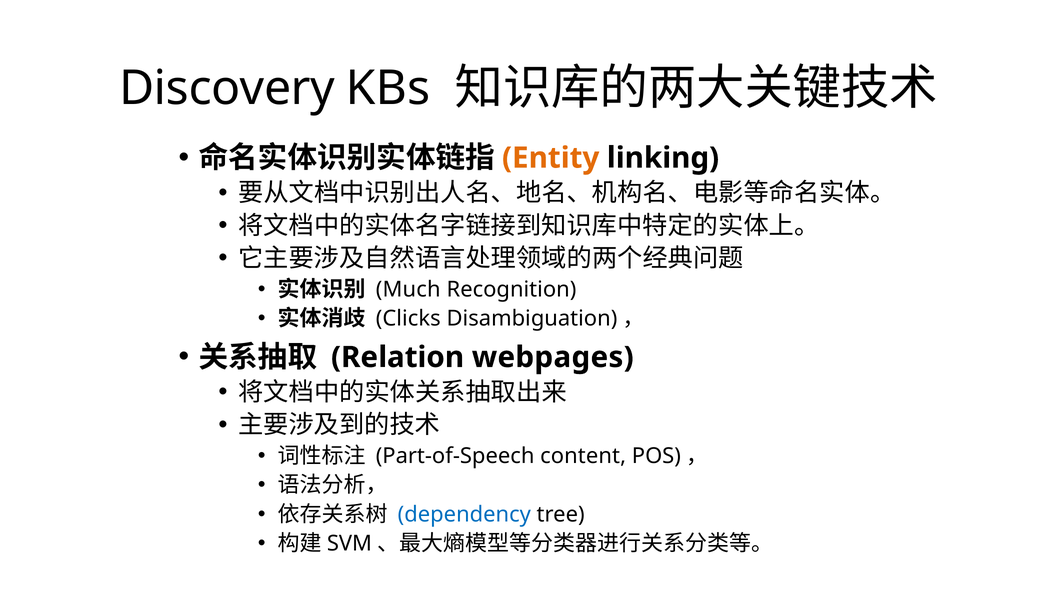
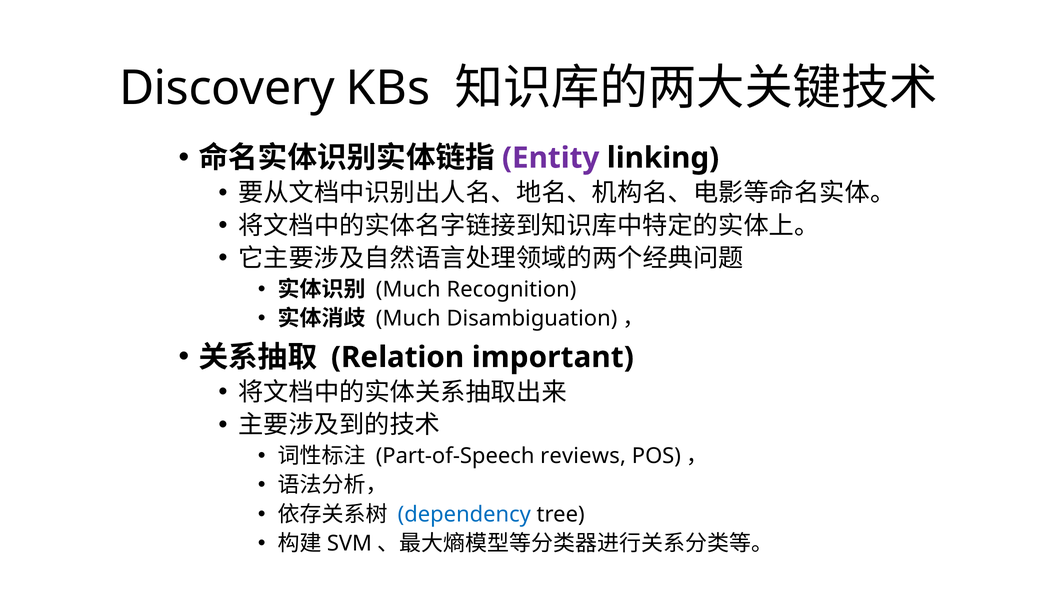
Entity colour: orange -> purple (551, 158)
Clicks: Clicks -> Much (408, 319)
webpages: webpages -> important (553, 357)
content: content -> reviews (583, 456)
